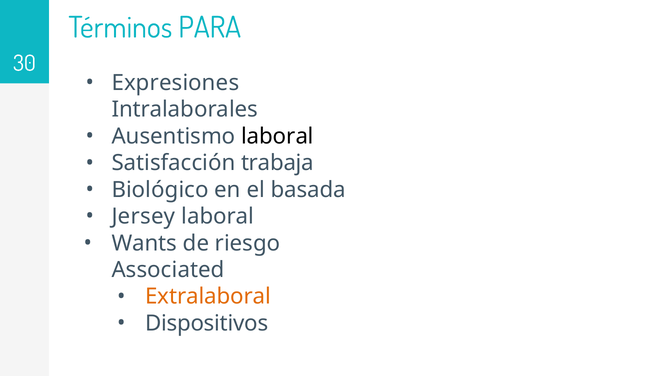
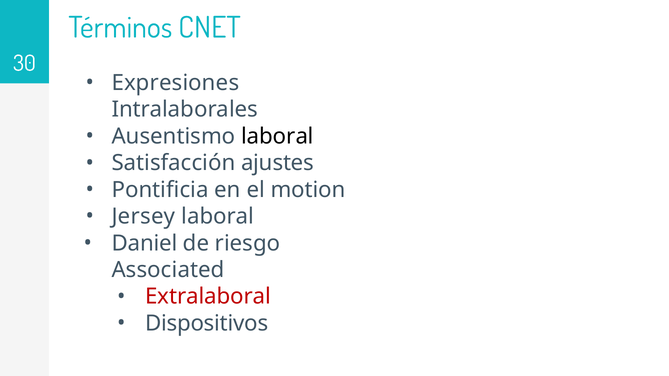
PARA: PARA -> CNET (209, 28)
trabaja: trabaja -> ajustes (278, 163)
Biológico: Biológico -> Pontificia (160, 190)
basada: basada -> motion (308, 190)
Wants: Wants -> Daniel (144, 243)
Extralaboral colour: orange -> red (208, 297)
